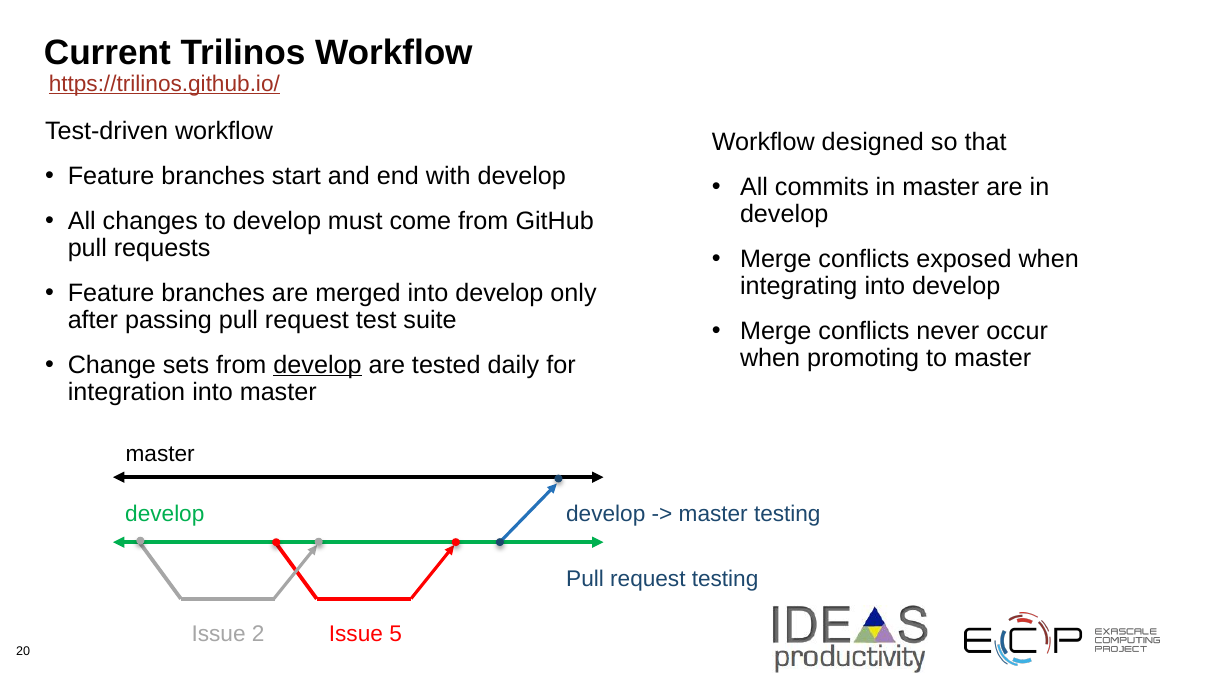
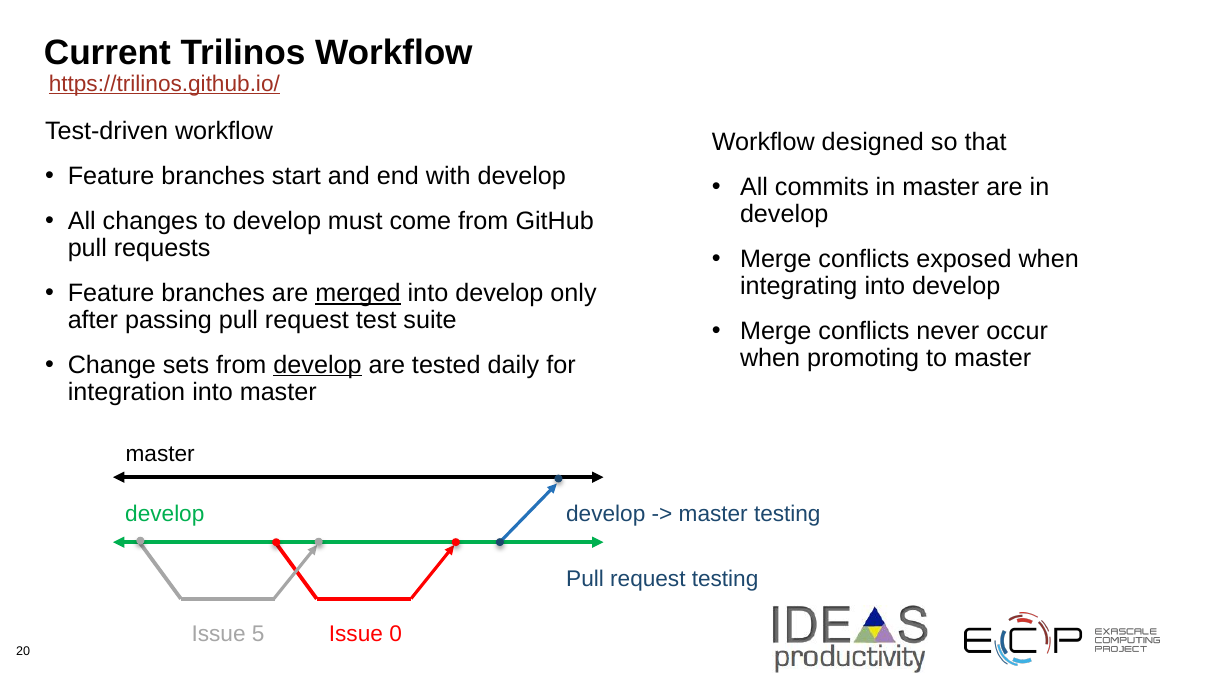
merged underline: none -> present (358, 293)
2: 2 -> 5 (258, 634)
5: 5 -> 0 (396, 634)
